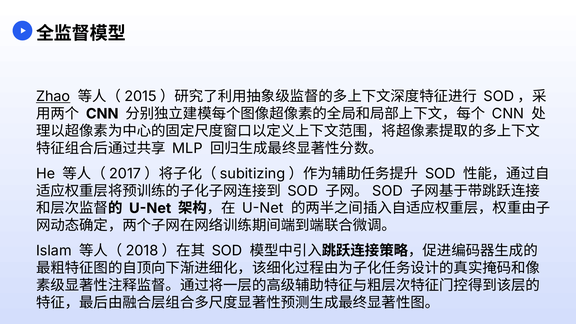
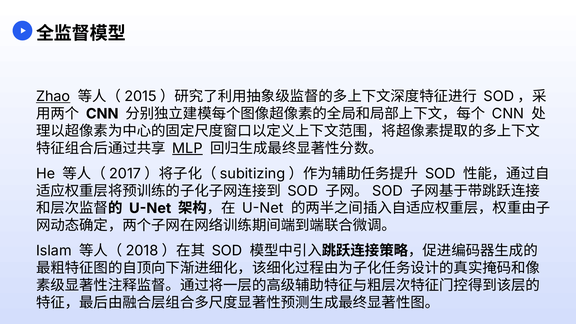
MLP underline: none -> present (187, 148)
